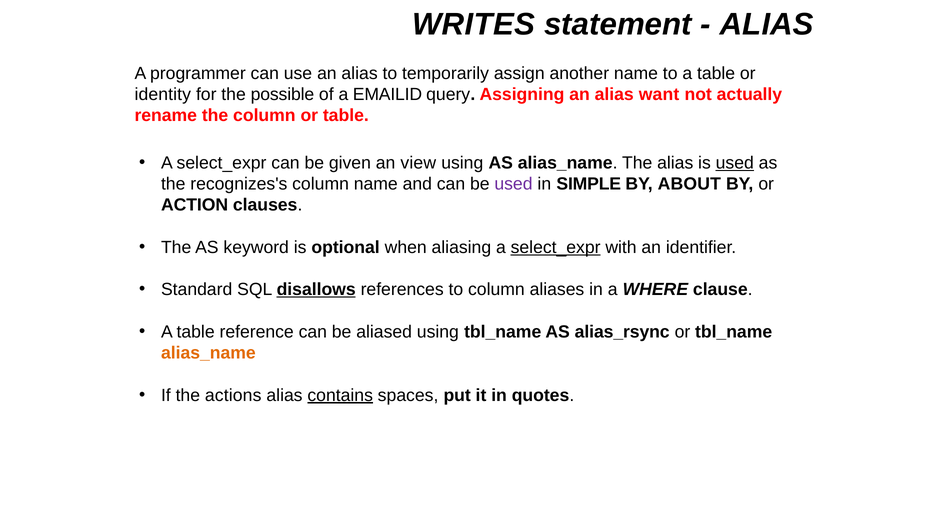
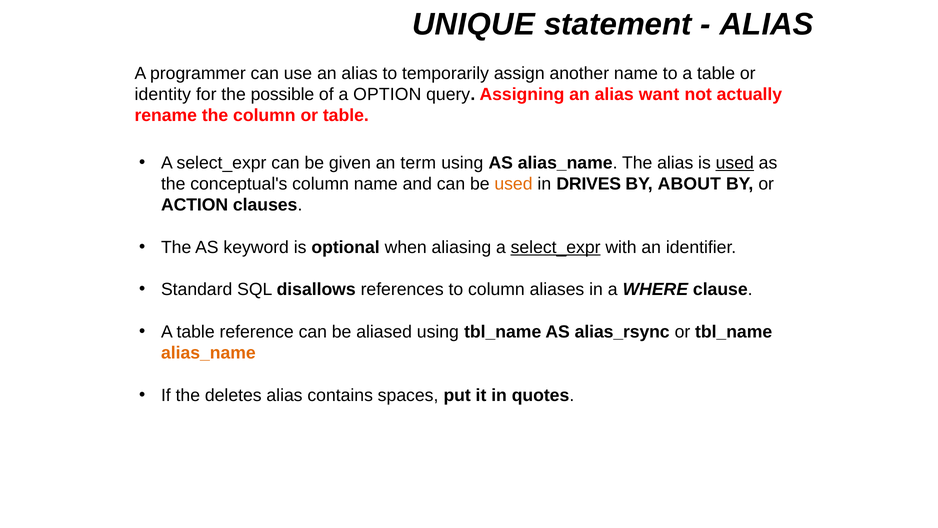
WRITES: WRITES -> UNIQUE (474, 24)
EMAILID: EMAILID -> OPTION (387, 94)
view: view -> term (418, 163)
recognizes's: recognizes's -> conceptual's (239, 184)
used colour: purple -> orange (513, 184)
SIMPLE: SIMPLE -> DRIVES (589, 184)
disallows underline: present -> none (316, 289)
actions: actions -> deletes (233, 395)
contains underline: present -> none (340, 395)
